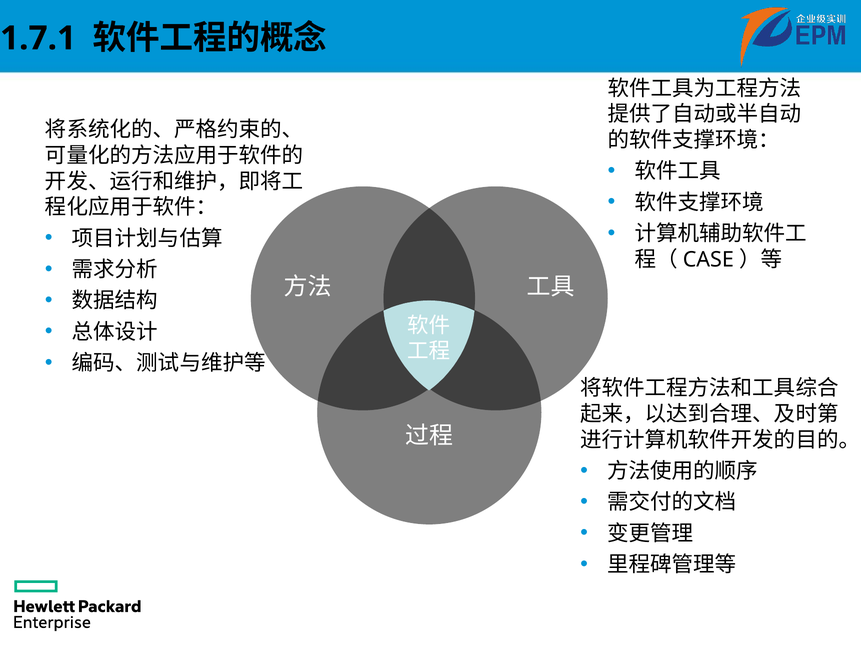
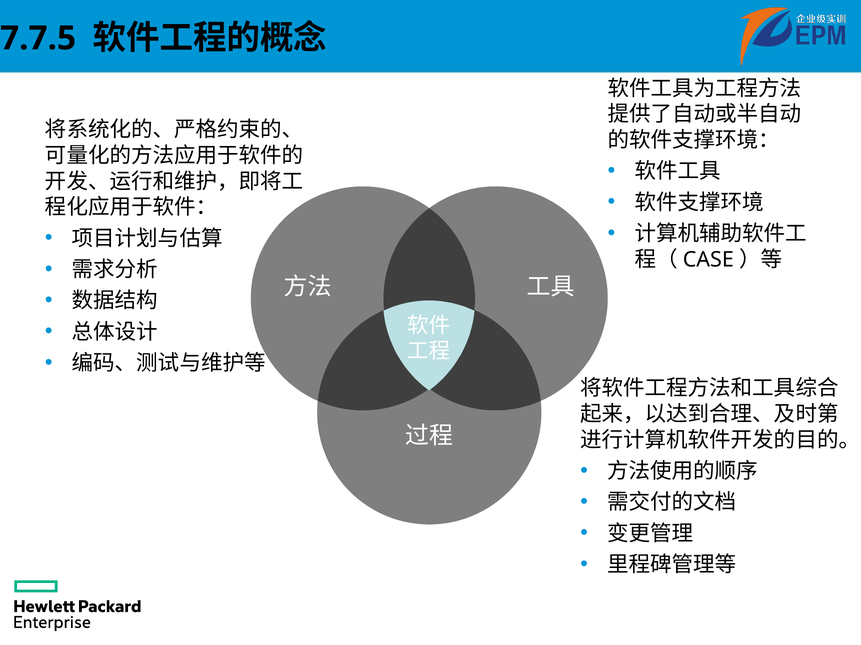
1.7.1: 1.7.1 -> 7.7.5 (38, 38)
